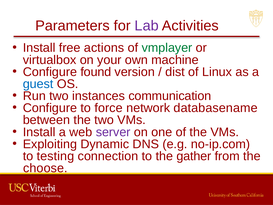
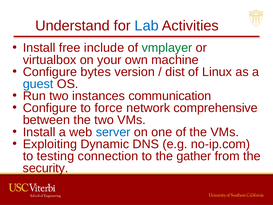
Parameters: Parameters -> Understand (73, 26)
Lab colour: purple -> blue (147, 26)
actions: actions -> include (104, 48)
found: found -> bytes (96, 72)
databasename: databasename -> comprehensive (216, 108)
server colour: purple -> blue (113, 132)
choose: choose -> security (45, 168)
